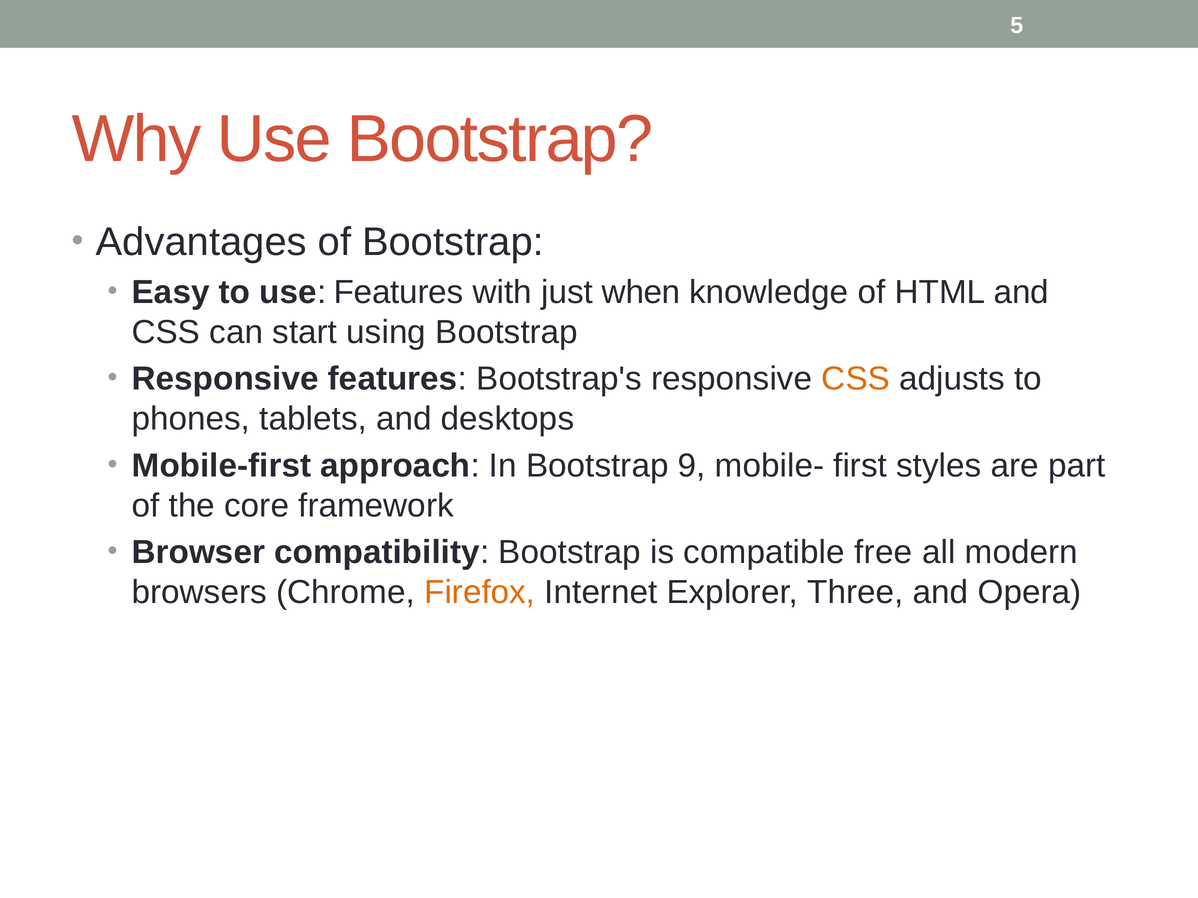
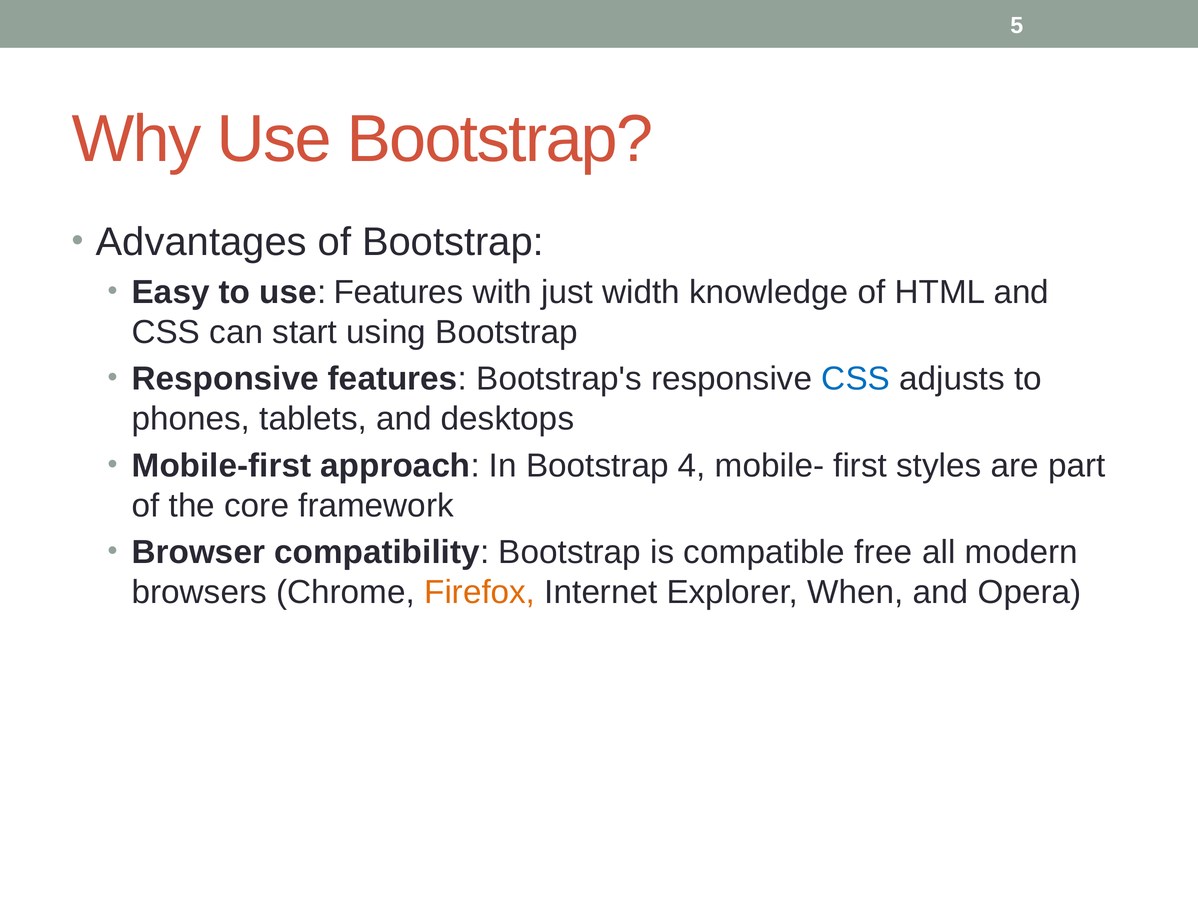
when: when -> width (641, 293)
CSS colour: orange -> blue (856, 379)
9: 9 -> 4 (692, 466)
Three: Three -> When (855, 592)
